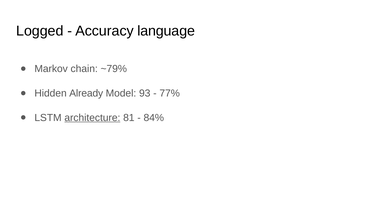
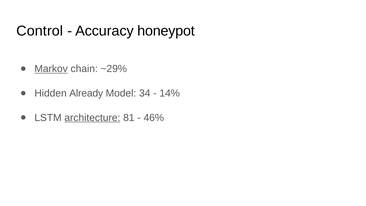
Logged: Logged -> Control (40, 31)
language: language -> honeypot (166, 31)
Markov underline: none -> present (51, 69)
~79%: ~79% -> ~29% (114, 69)
93: 93 -> 34 (145, 93)
77%: 77% -> 14% (170, 93)
84%: 84% -> 46% (154, 118)
